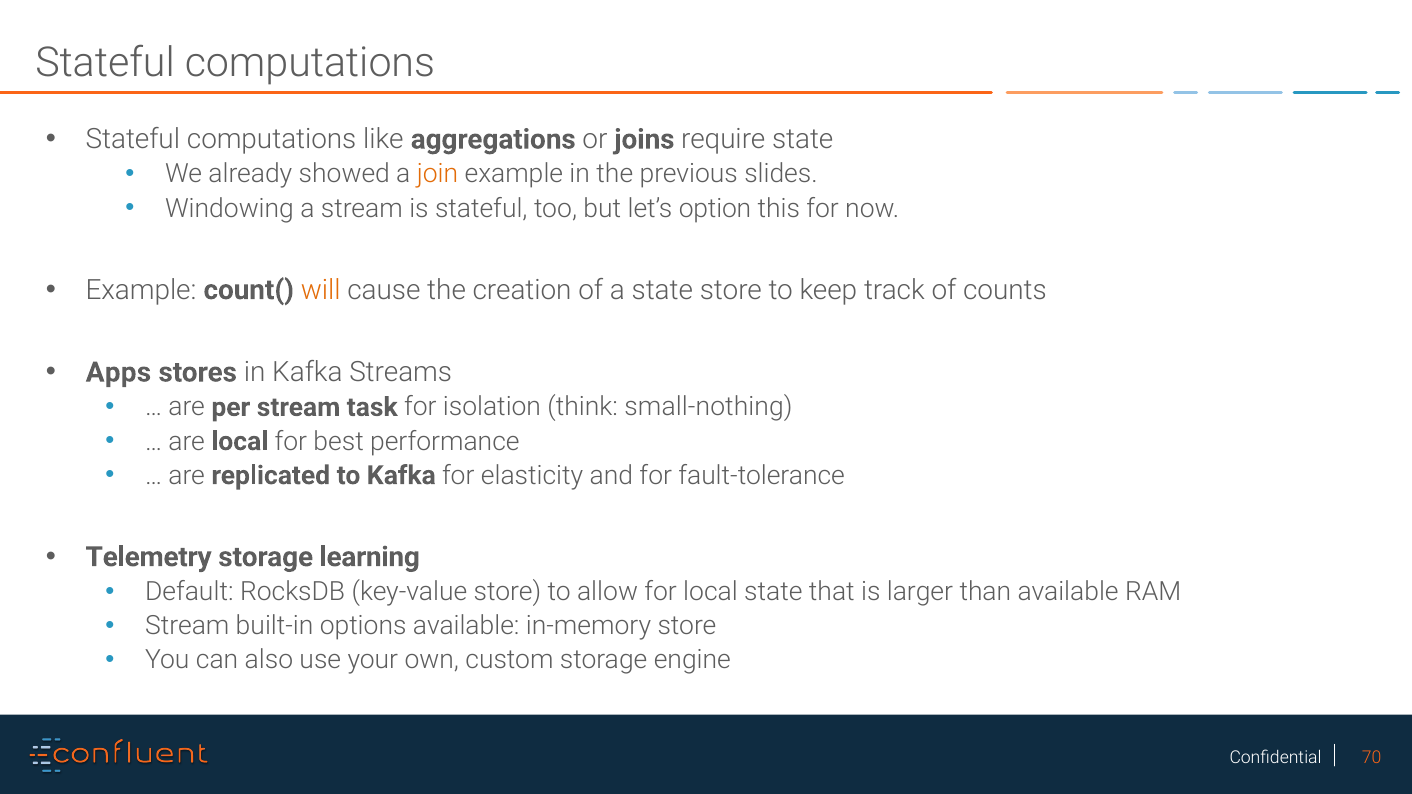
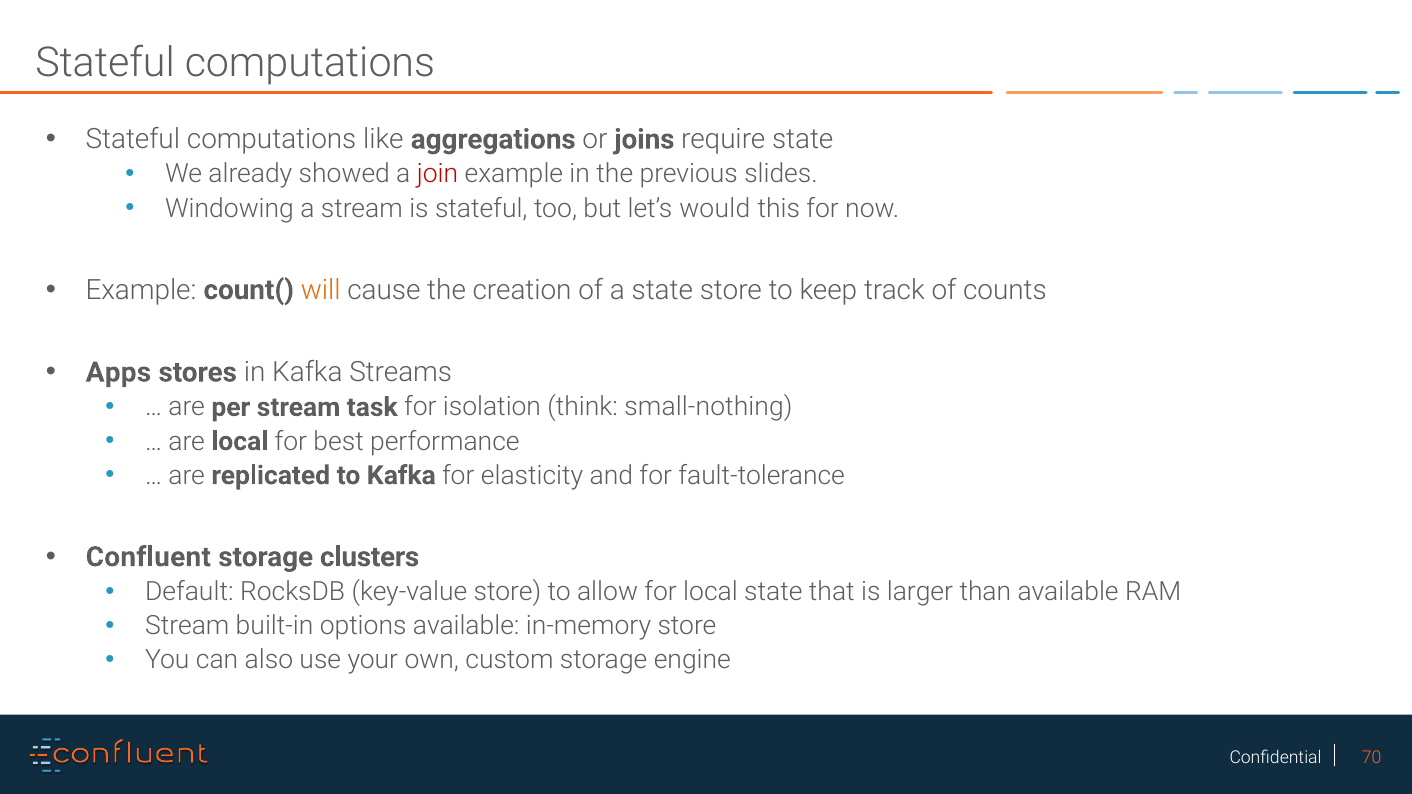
join colour: orange -> red (437, 174)
option: option -> would (715, 208)
Telemetry: Telemetry -> Confluent (148, 557)
learning: learning -> clusters (370, 557)
